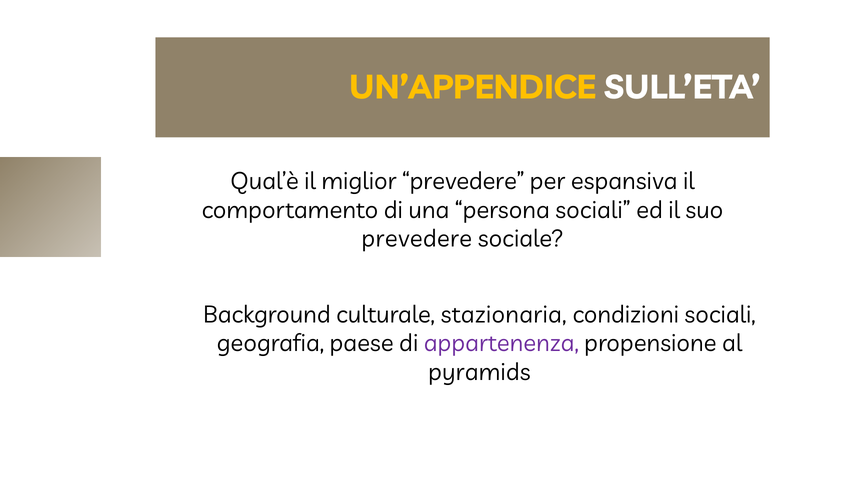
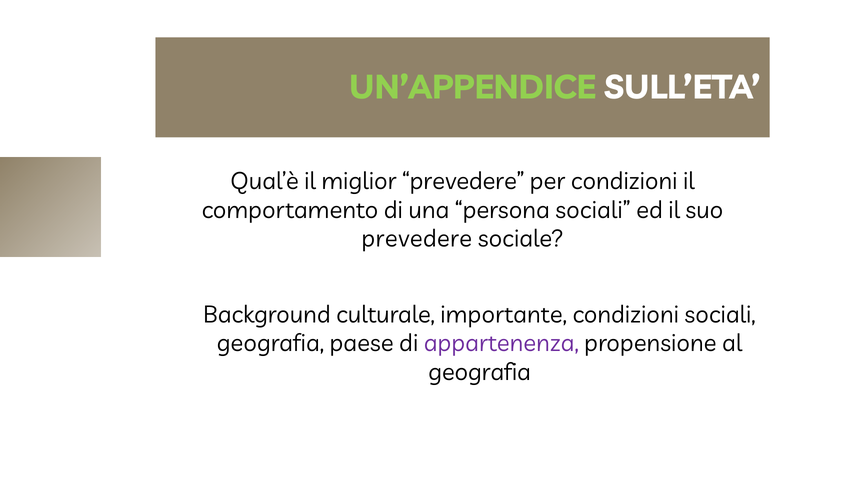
UN’APPENDICE colour: yellow -> light green (473, 88)
per espansiva: espansiva -> condizioni (624, 181)
stazionaria: stazionaria -> importante (504, 315)
pyramids: pyramids -> geografia (480, 372)
